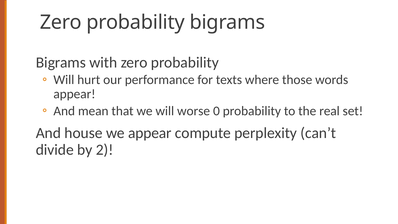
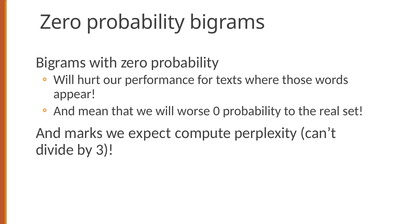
house: house -> marks (84, 133)
we appear: appear -> expect (150, 133)
2: 2 -> 3 (105, 150)
